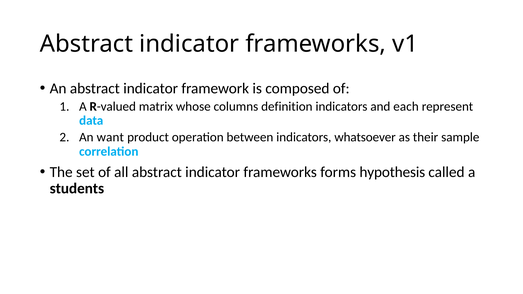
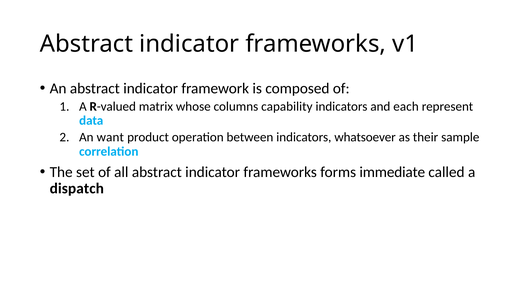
definition: definition -> capability (287, 106)
hypothesis: hypothesis -> immediate (392, 172)
students: students -> dispatch (77, 189)
